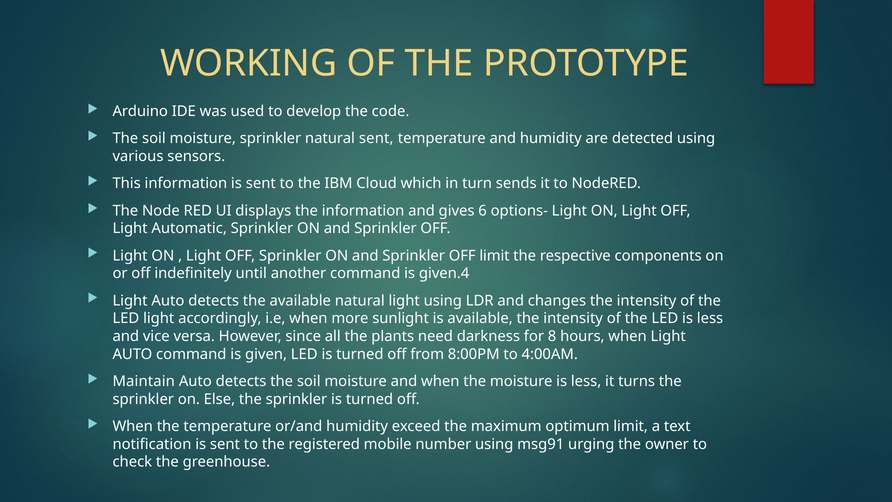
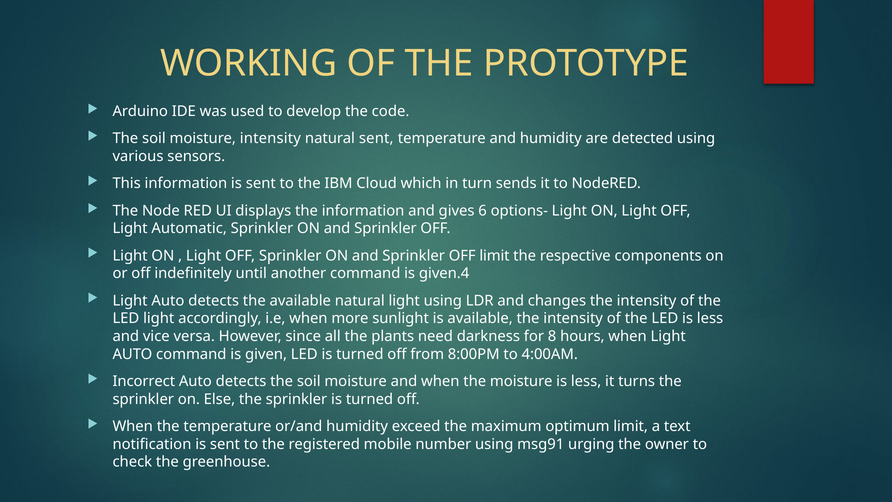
moisture sprinkler: sprinkler -> intensity (270, 139)
Maintain: Maintain -> Incorrect (144, 381)
